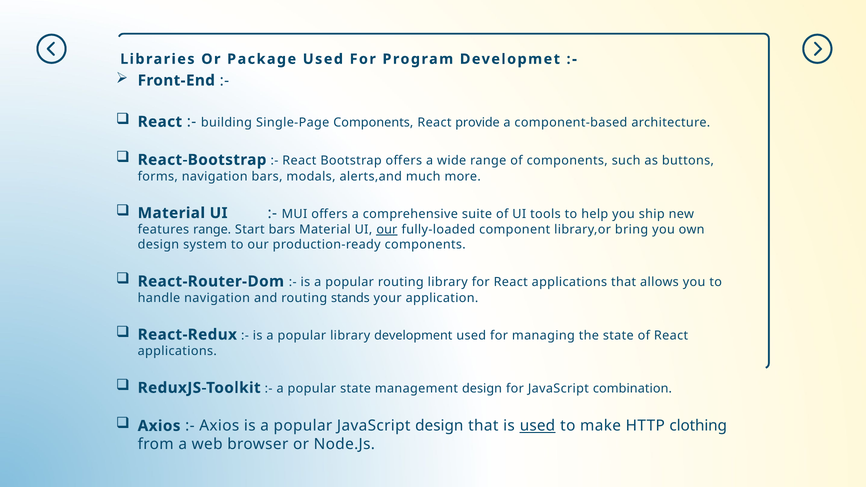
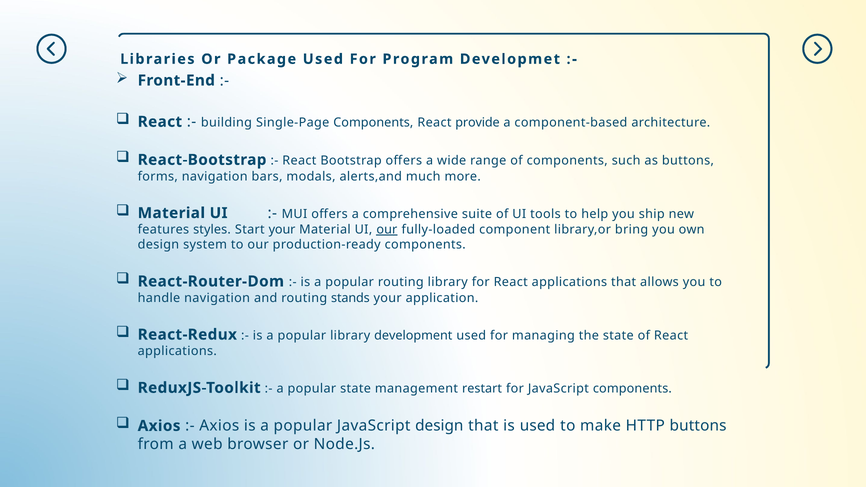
features range: range -> styles (212, 230)
Start bars: bars -> your (282, 230)
management design: design -> restart (482, 389)
JavaScript combination: combination -> components (632, 389)
used underline: present -> none (537, 426)
HTTP clothing: clothing -> buttons (698, 426)
